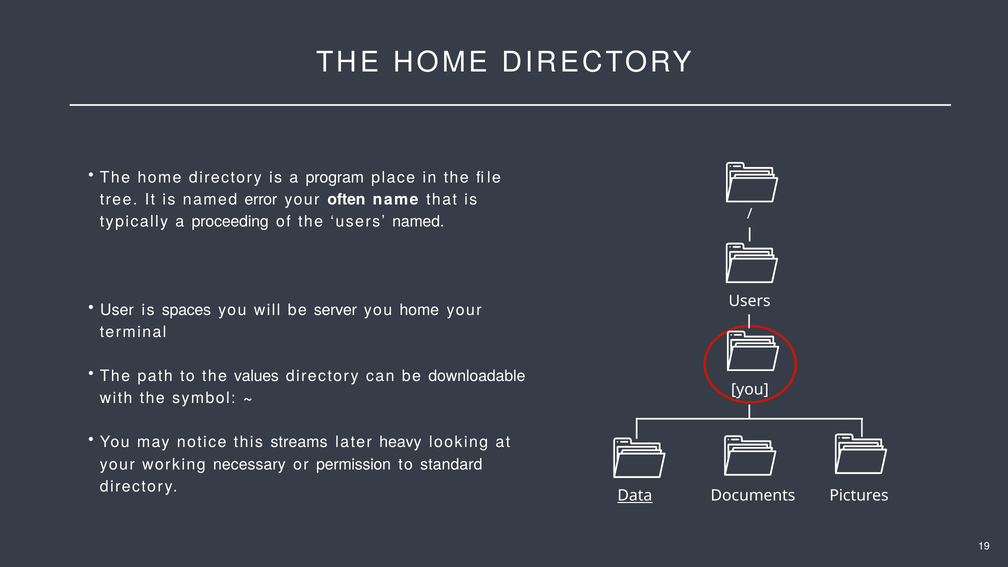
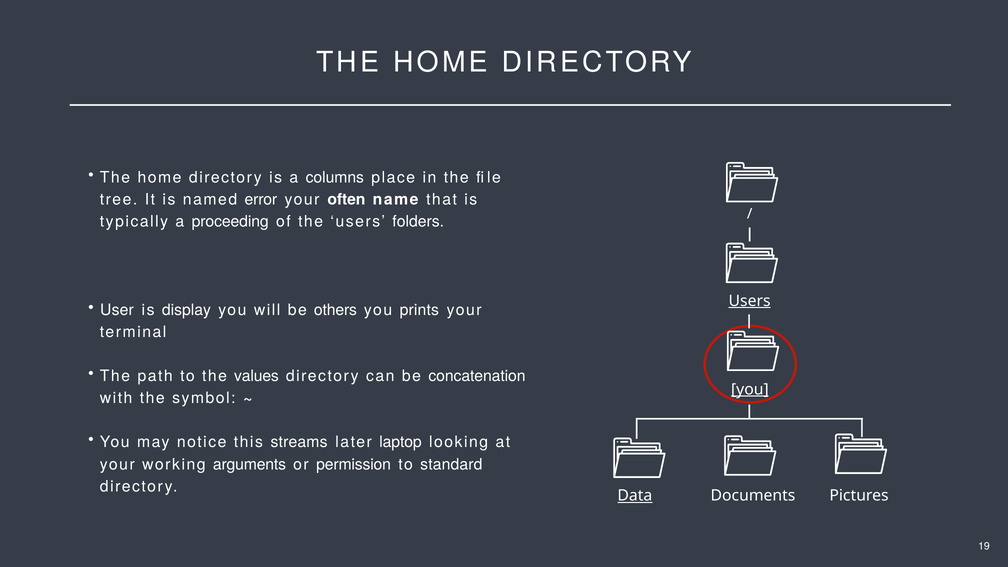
program: program -> columns (335, 178)
users named: named -> folders (418, 222)
Users underline: none -> present (750, 301)
spaces: spaces -> display (186, 310)
server: server -> others (335, 310)
you home: home -> prints (419, 310)
downloadable: downloadable -> concatenation (477, 376)
you underline: none -> present (750, 390)
heavy: heavy -> laptop (400, 442)
necessary: necessary -> arguments (249, 465)
